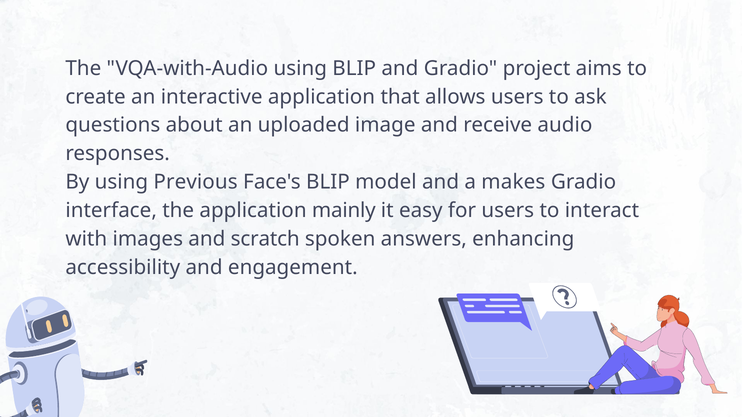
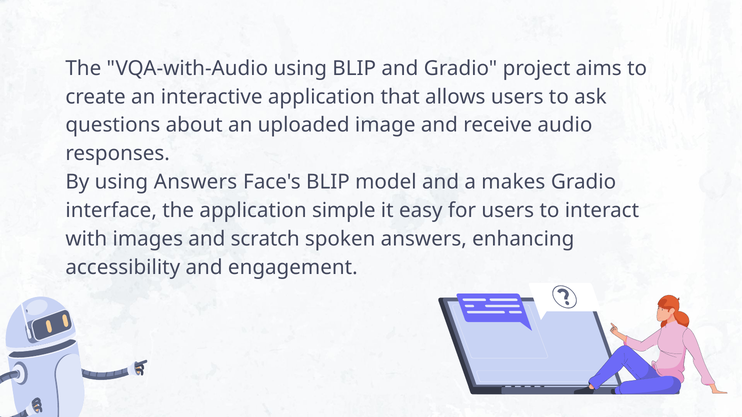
using Previous: Previous -> Answers (196, 182)
mainly: mainly -> simple (344, 211)
